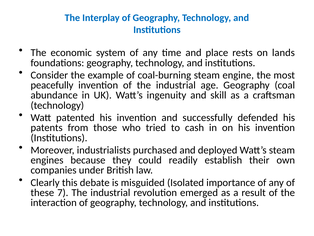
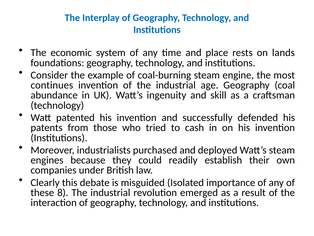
peacefully: peacefully -> continues (52, 85)
7: 7 -> 8 (63, 192)
